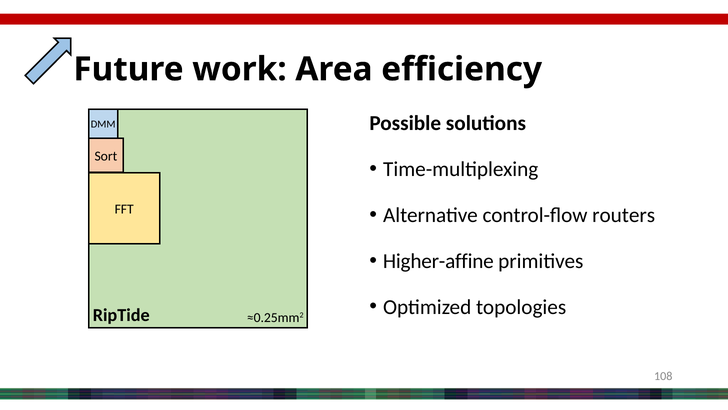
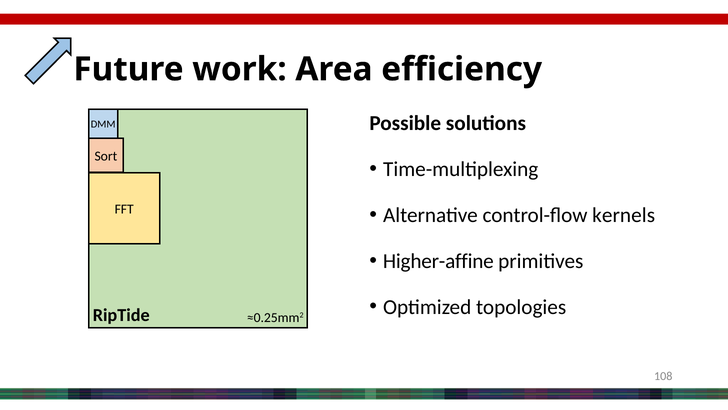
routers: routers -> kernels (624, 215)
